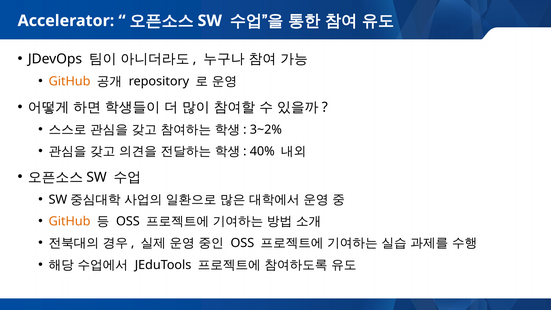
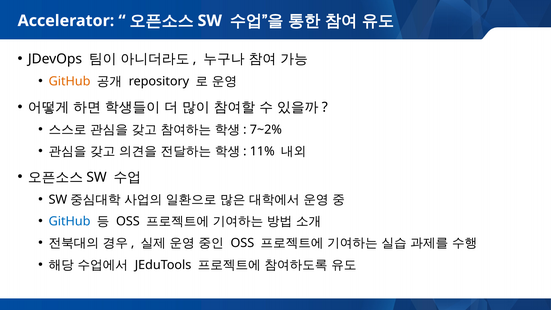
3~2%: 3~2% -> 7~2% (266, 130)
40%: 40% -> 11% (262, 151)
GitHub colour: orange -> blue (70, 221)
